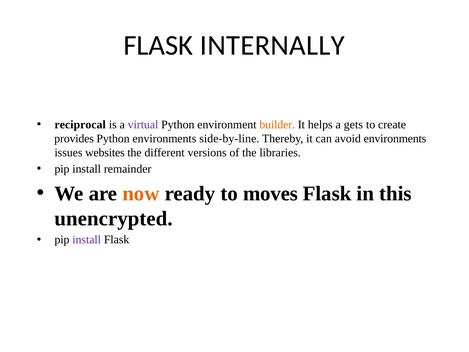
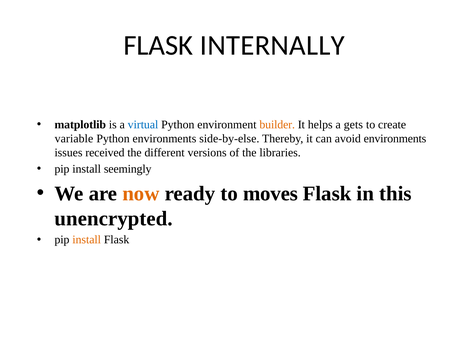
reciprocal: reciprocal -> matplotlib (80, 124)
virtual colour: purple -> blue (143, 124)
provides: provides -> variable (74, 138)
side-by-line: side-by-line -> side-by-else (229, 138)
websites: websites -> received (105, 153)
remainder: remainder -> seemingly (128, 169)
install colour: purple -> orange (87, 240)
